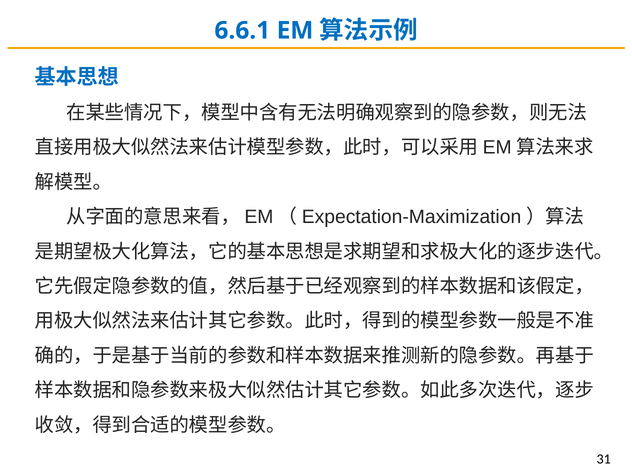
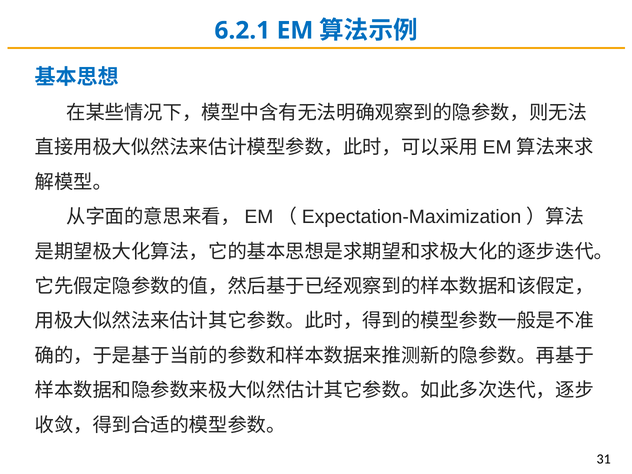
6.6.1: 6.6.1 -> 6.2.1 (242, 31)
